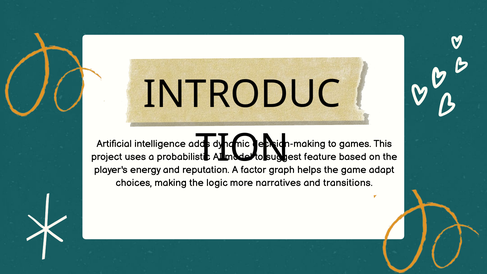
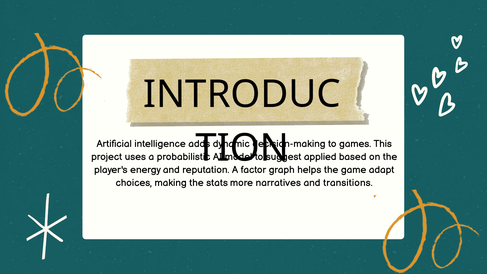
feature: feature -> applied (320, 157)
logic: logic -> stats (217, 183)
